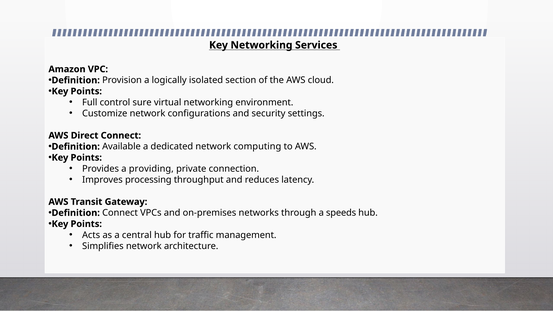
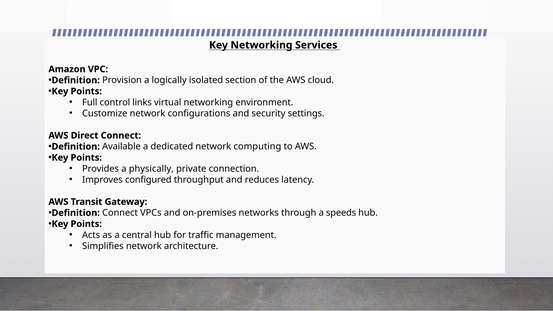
sure: sure -> links (142, 102)
providing: providing -> physically (151, 169)
processing: processing -> configured (148, 180)
